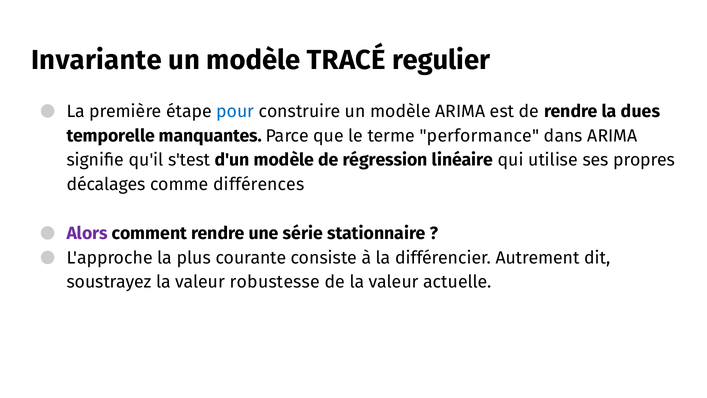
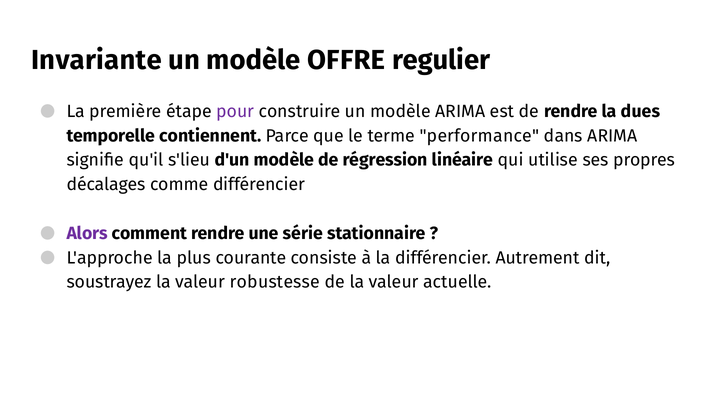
TRACÉ: TRACÉ -> OFFRE (346, 60)
pour colour: blue -> purple (235, 111)
manquantes: manquantes -> contiennent (210, 136)
s'test: s'test -> s'lieu (189, 160)
comme différences: différences -> différencier (259, 184)
